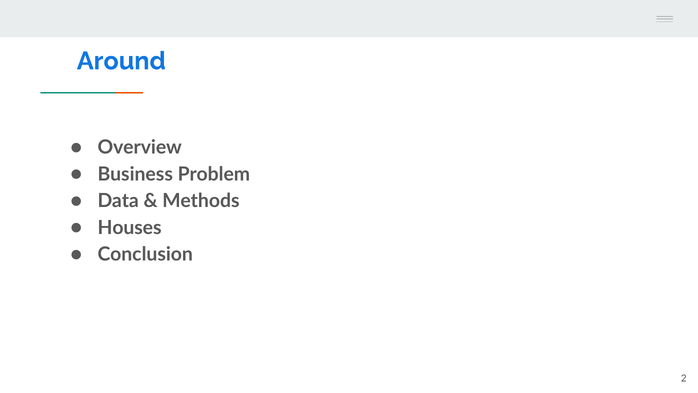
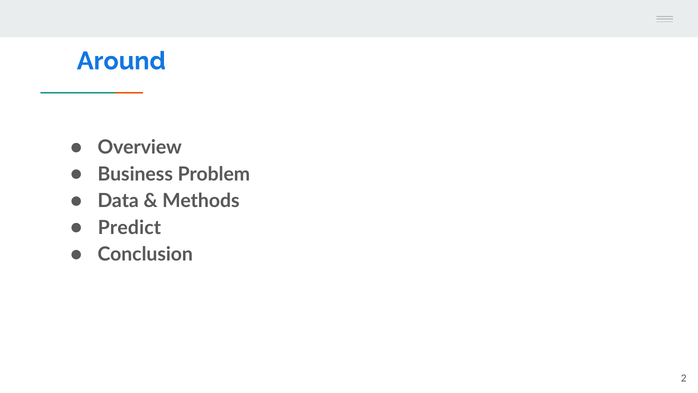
Houses: Houses -> Predict (129, 228)
